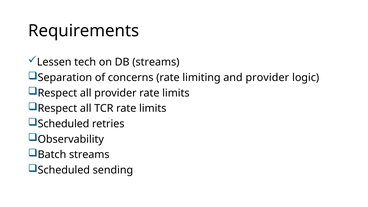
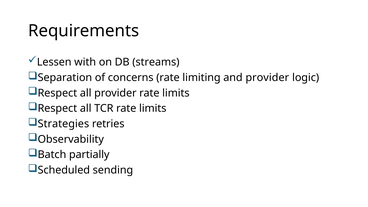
tech: tech -> with (85, 62)
Scheduled: Scheduled -> Strategies (63, 124)
Batch streams: streams -> partially (89, 155)
